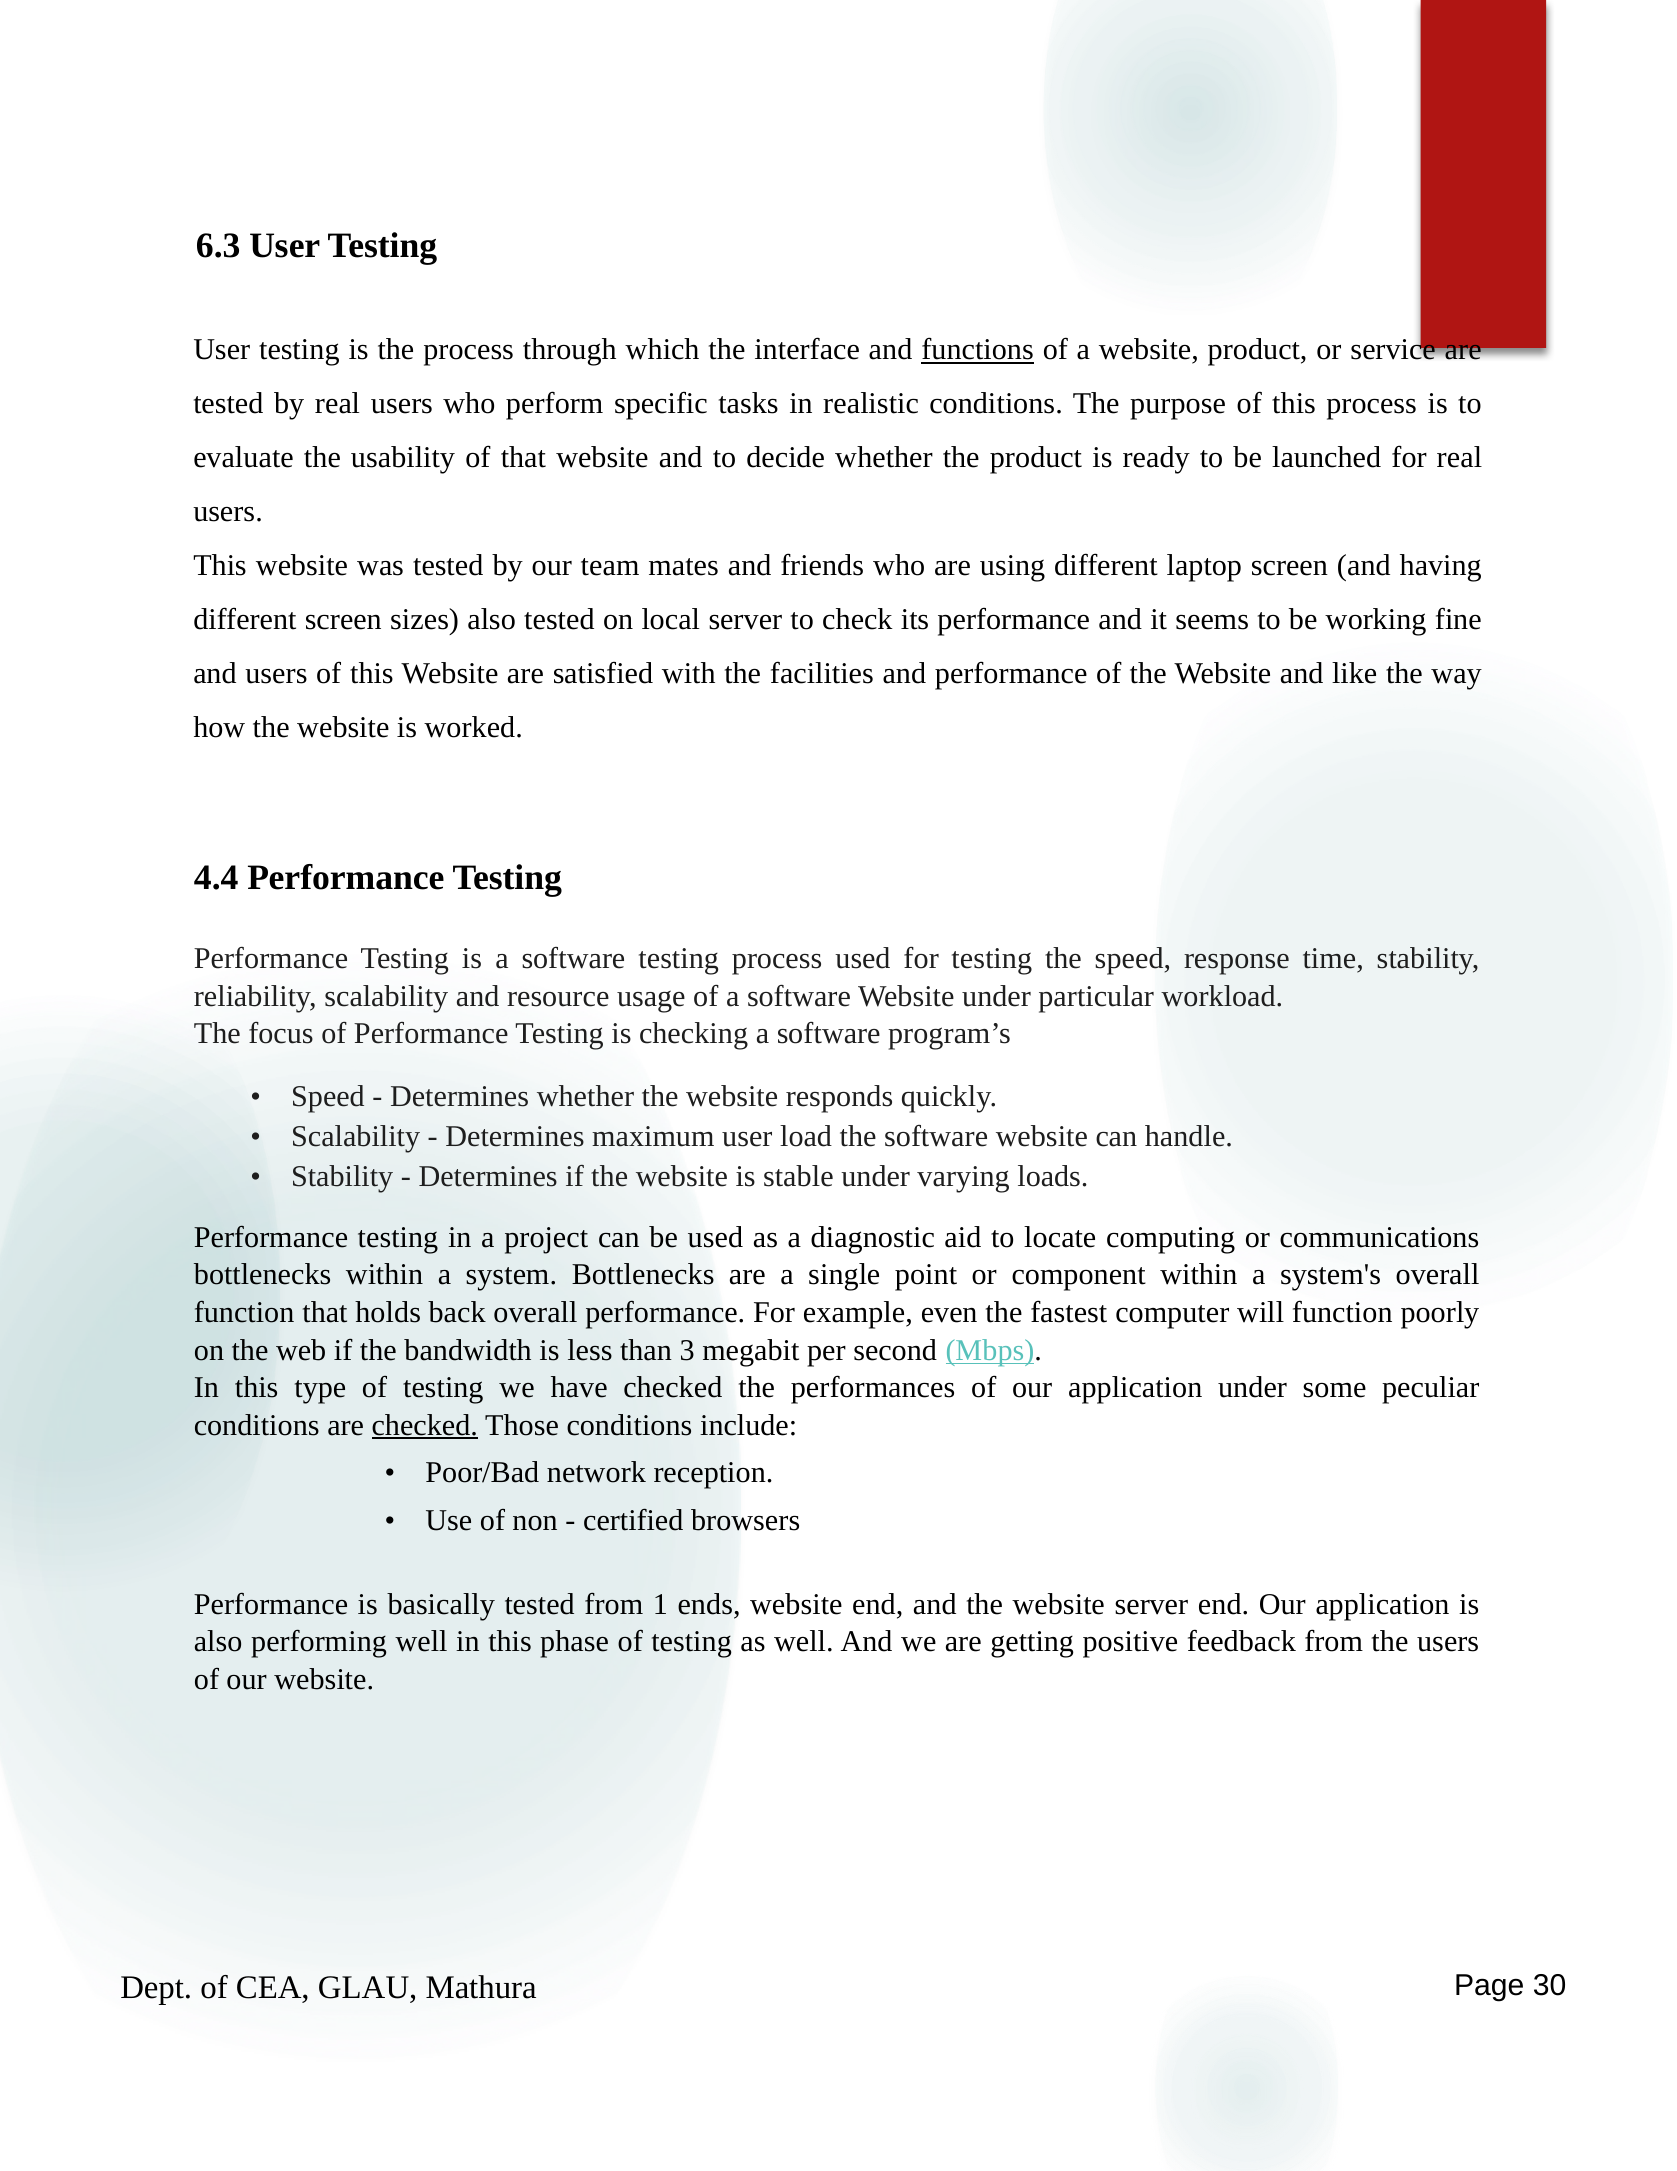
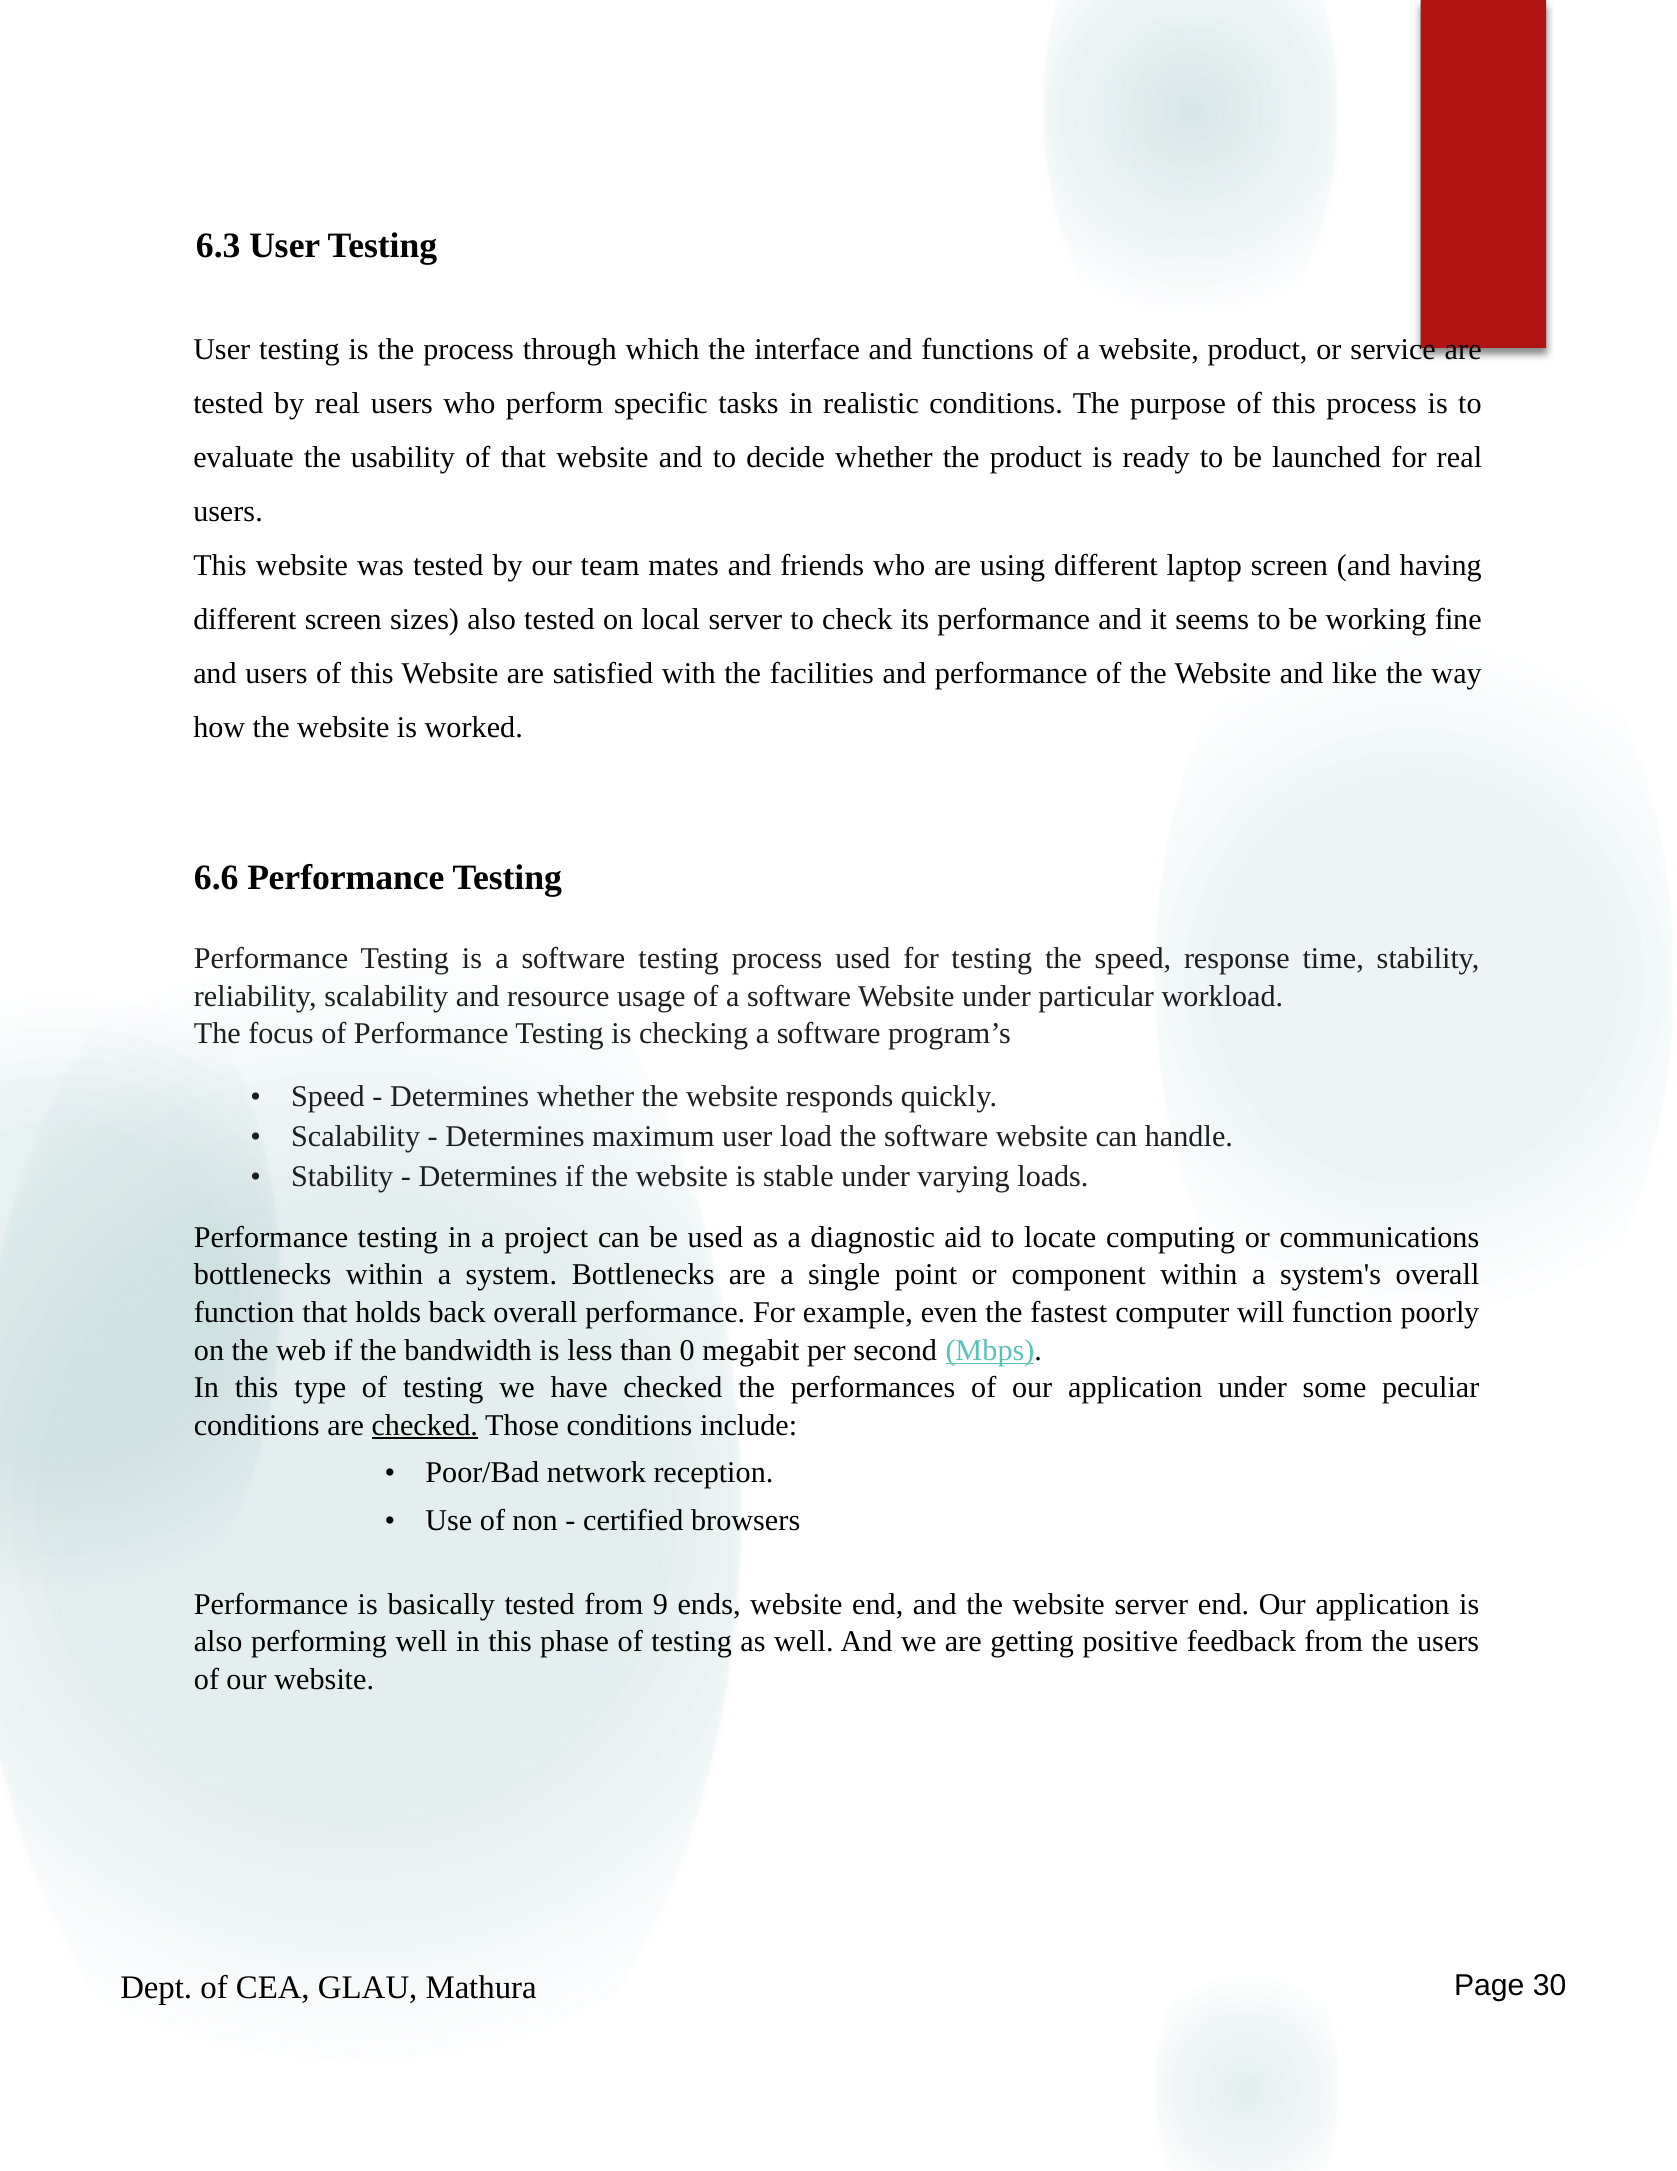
functions underline: present -> none (978, 350)
4.4: 4.4 -> 6.6 (216, 878)
3: 3 -> 0 (687, 1350)
1: 1 -> 9 (660, 1604)
